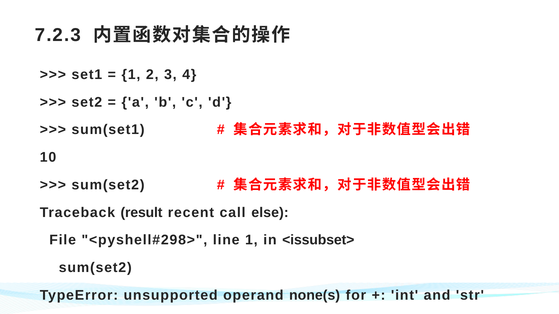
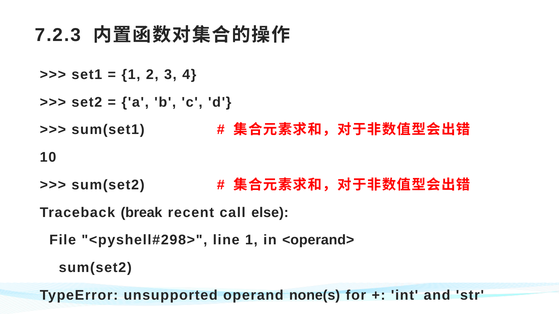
result: result -> break (141, 213)
<issubset>: <issubset> -> <operand> (318, 240)
